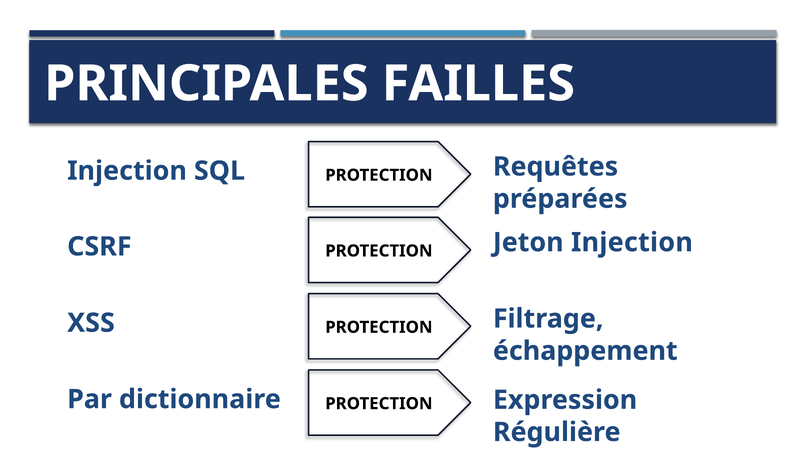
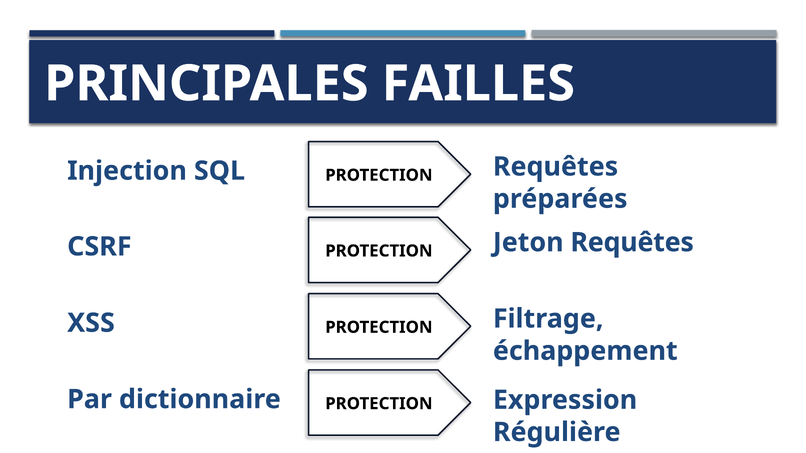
Jeton Injection: Injection -> Requêtes (632, 243)
